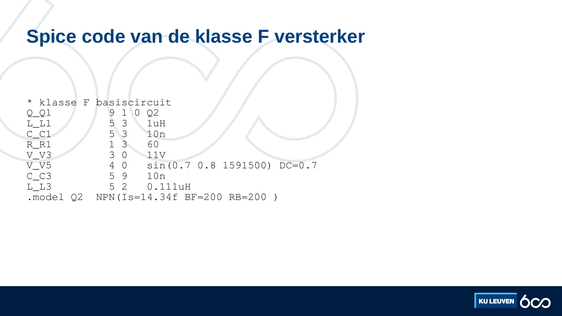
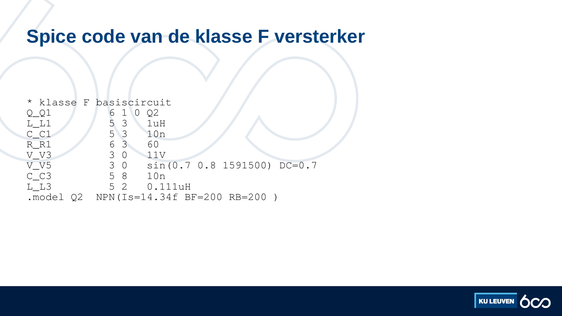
Q_Q1 9: 9 -> 6 (112, 113)
R_R1 1: 1 -> 6 (112, 144)
V_V5 4: 4 -> 3 (112, 165)
5 9: 9 -> 8 (125, 176)
